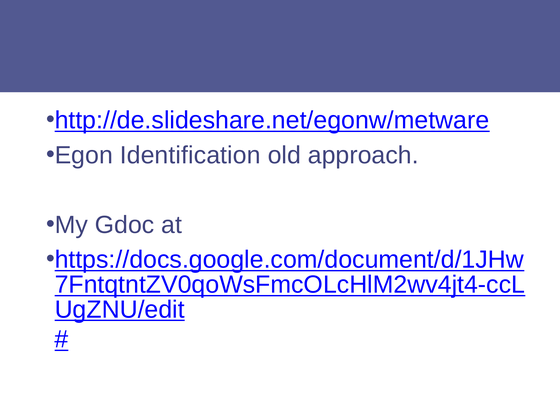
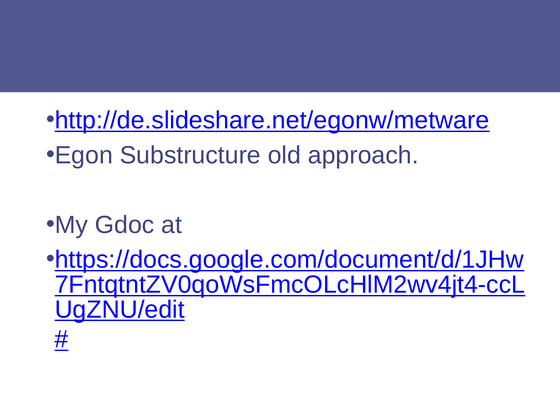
Identification: Identification -> Substructure (190, 155)
